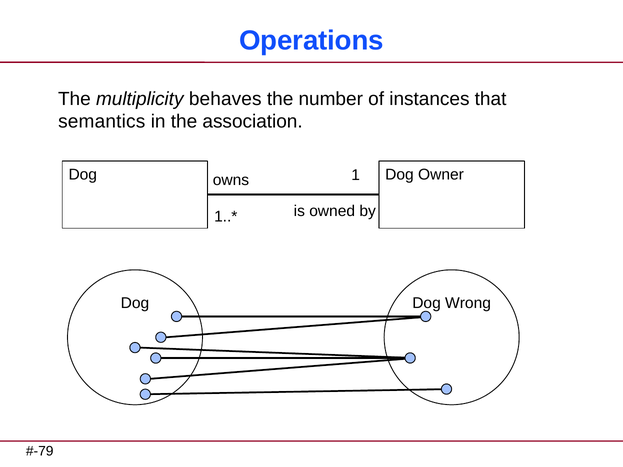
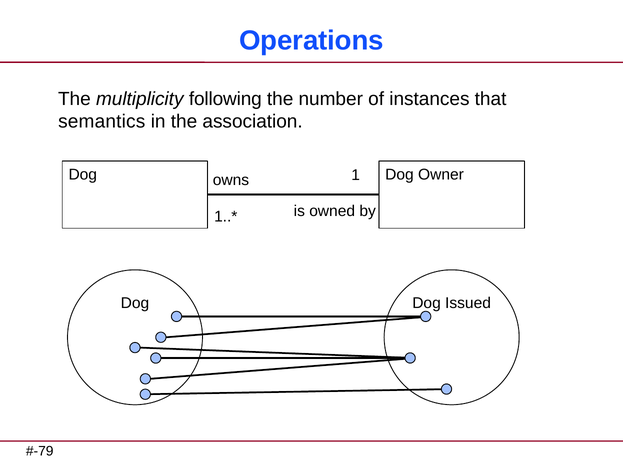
behaves: behaves -> following (225, 99)
Wrong: Wrong -> Issued (468, 303)
